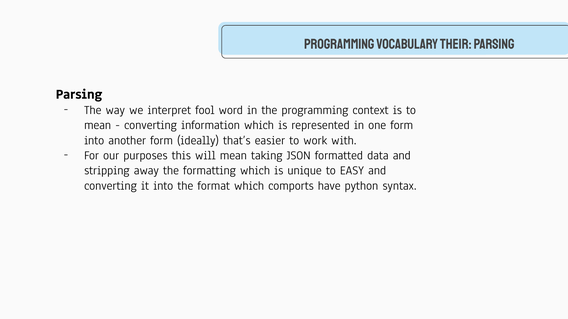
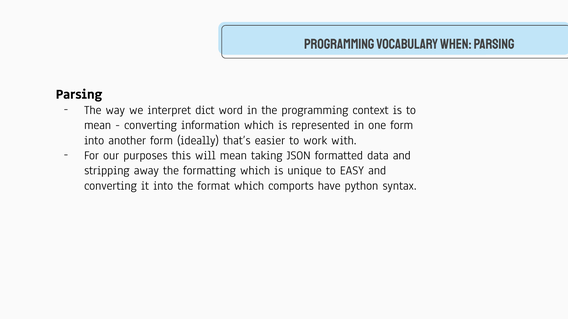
their: their -> when (456, 44)
fool: fool -> dict (205, 110)
